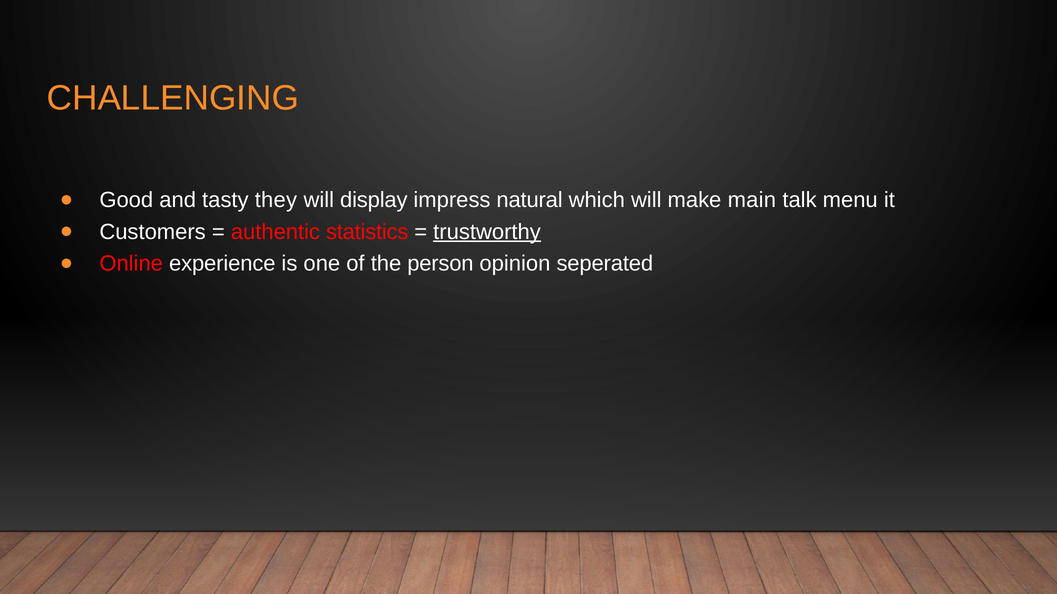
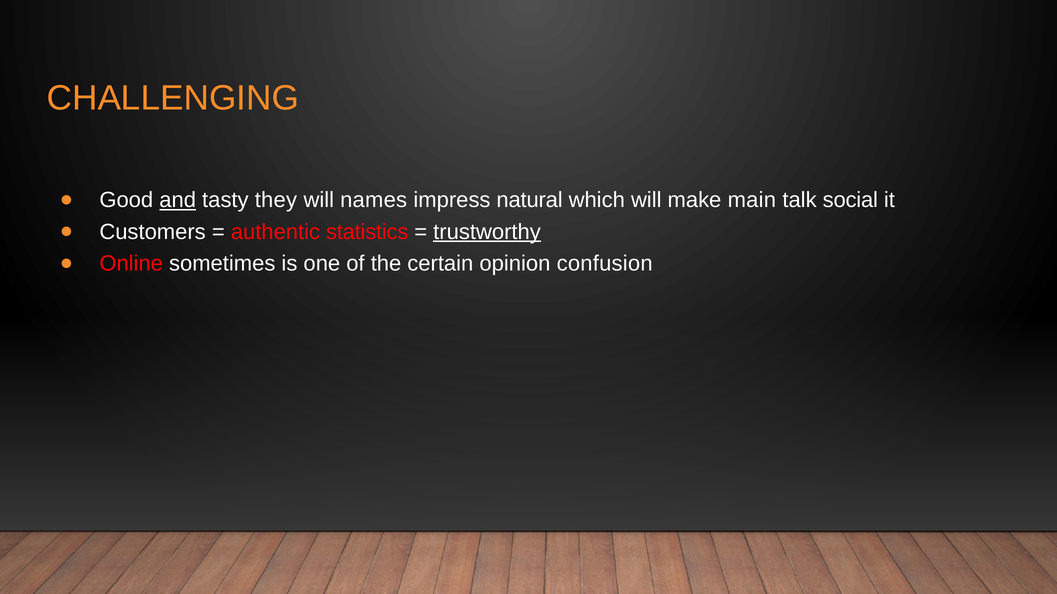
and underline: none -> present (178, 200)
display: display -> names (374, 200)
menu: menu -> social (850, 200)
experience: experience -> sometimes (222, 264)
person: person -> certain (440, 264)
seperated: seperated -> confusion (605, 264)
